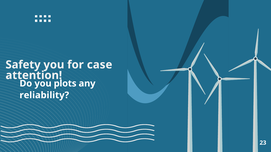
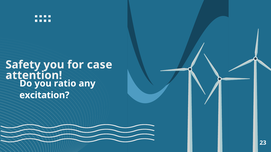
plots: plots -> ratio (65, 84)
reliability: reliability -> excitation (44, 95)
